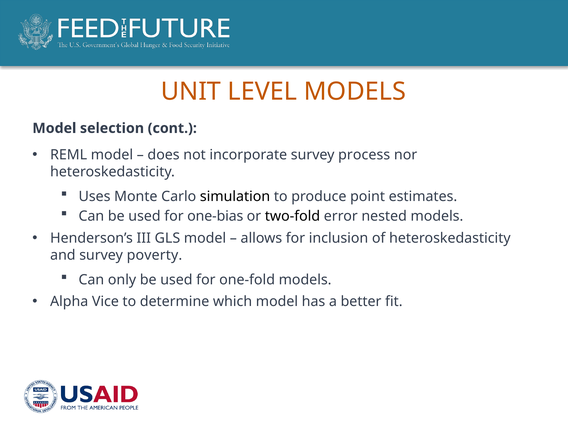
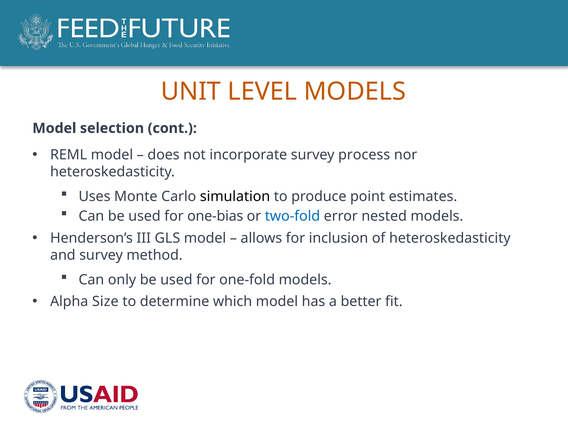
two-fold colour: black -> blue (293, 216)
poverty: poverty -> method (155, 255)
Vice: Vice -> Size (105, 302)
